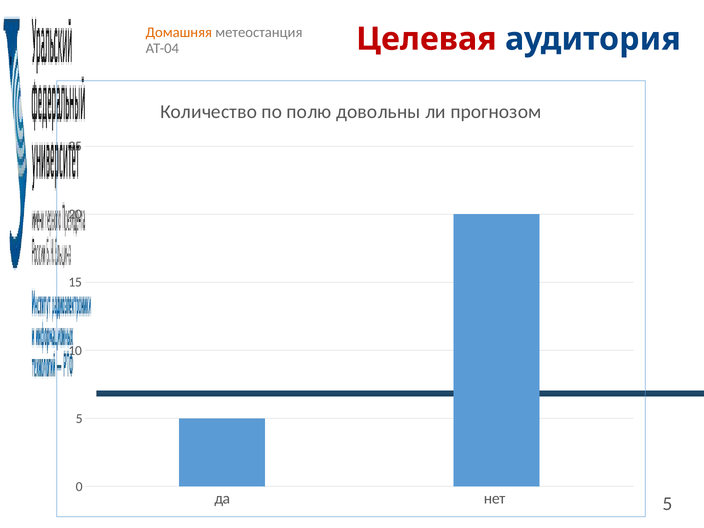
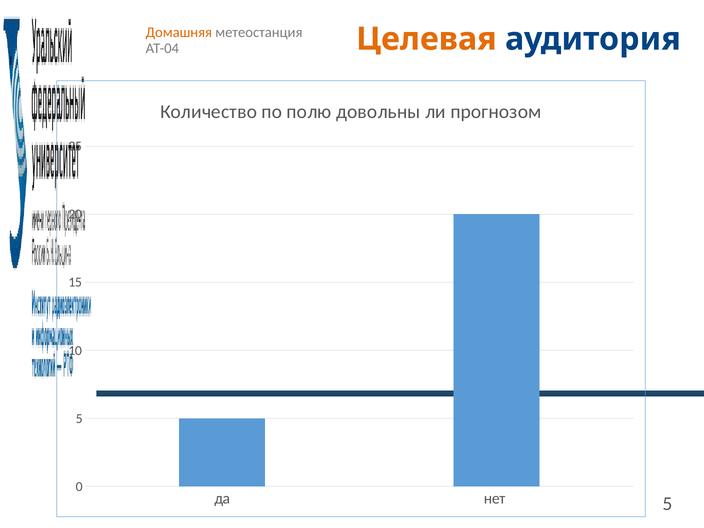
Целевая colour: red -> orange (426, 39)
